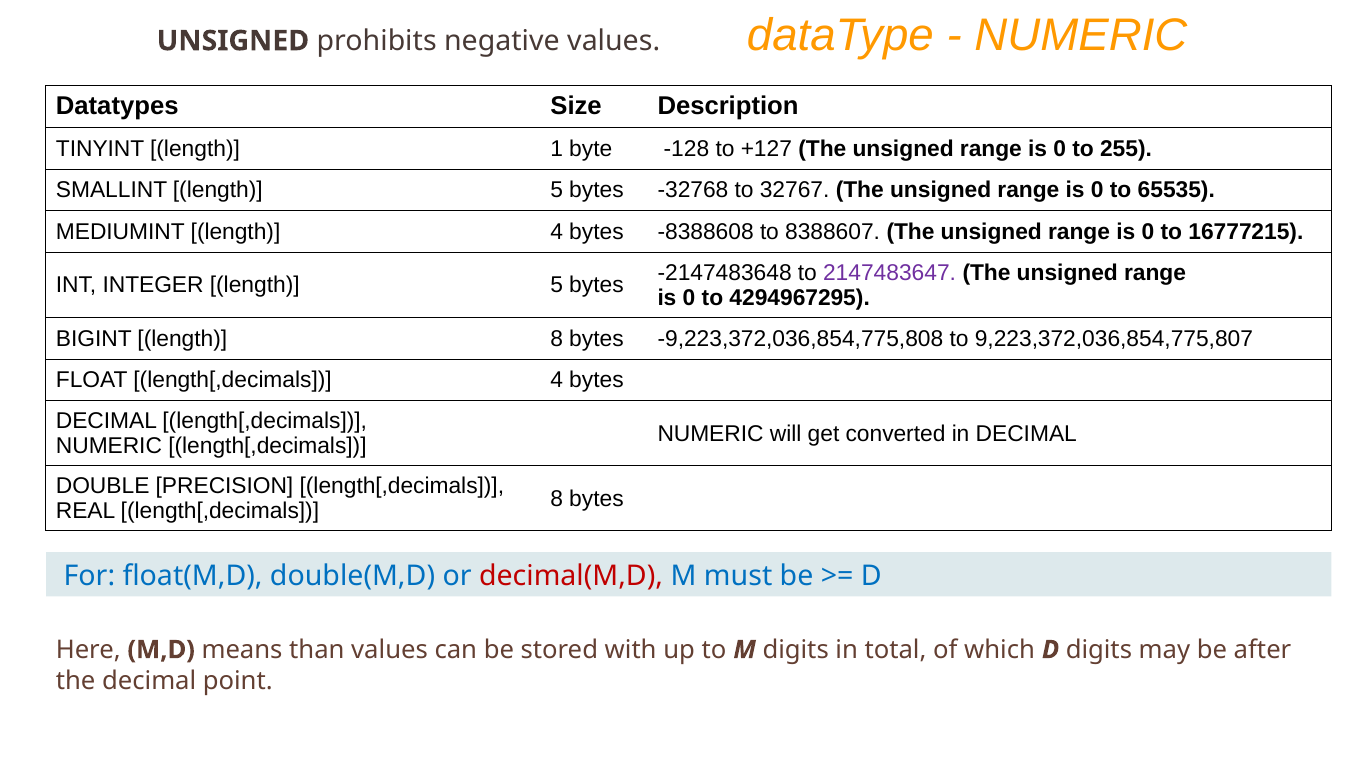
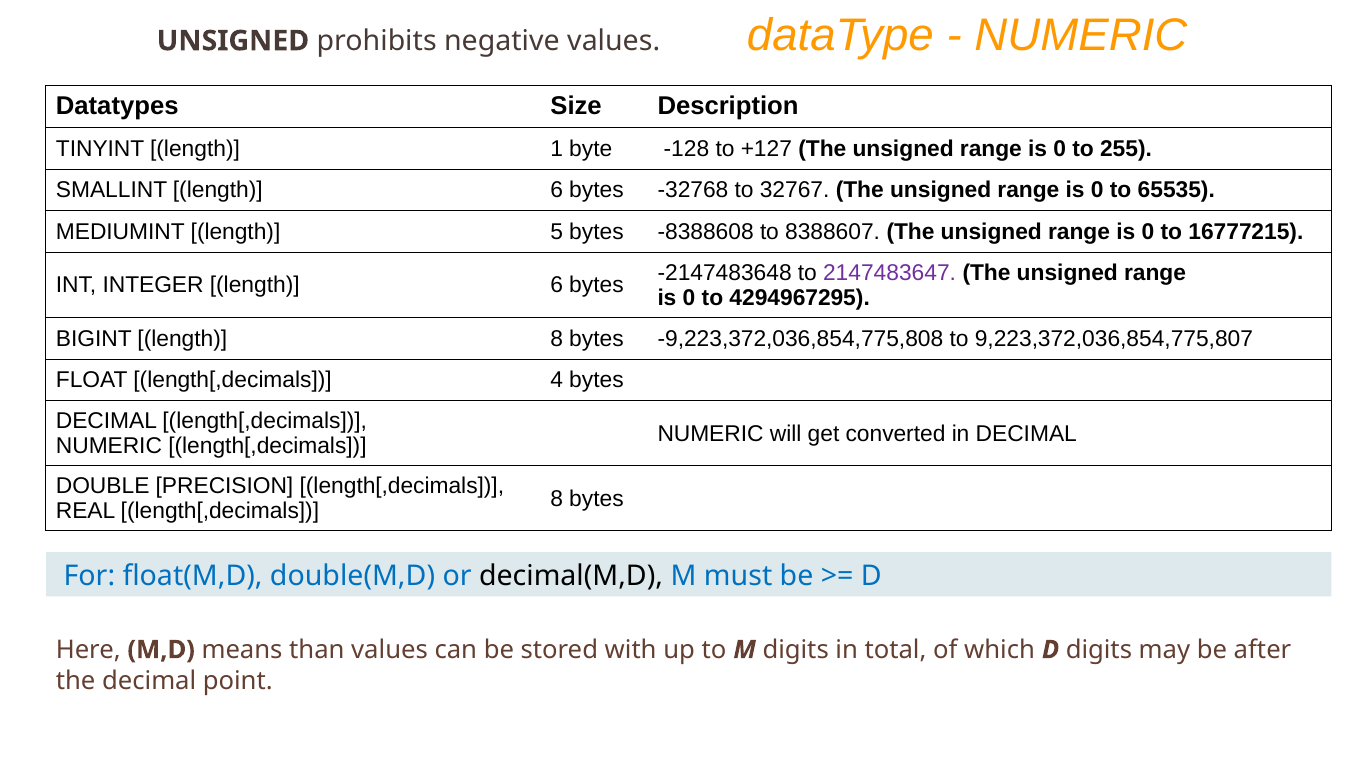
SMALLINT length 5: 5 -> 6 (557, 190)
length 4: 4 -> 5 (557, 232)
INTEGER length 5: 5 -> 6 (557, 285)
decimal(M,D colour: red -> black (571, 576)
